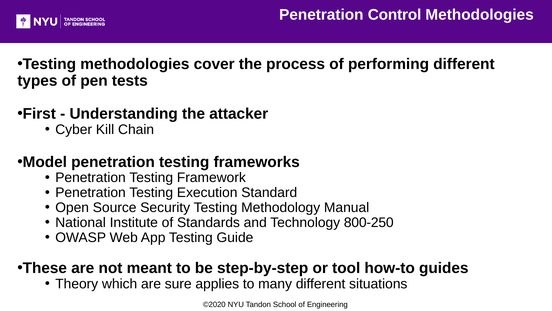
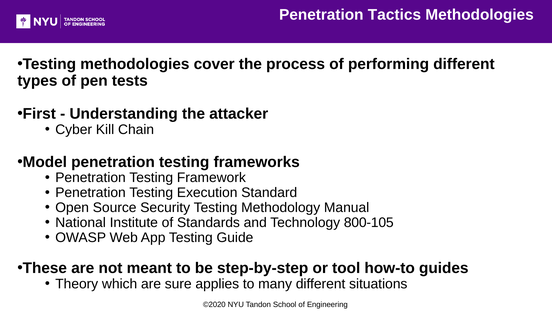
Control: Control -> Tactics (394, 15)
800-250: 800-250 -> 800-105 (369, 222)
